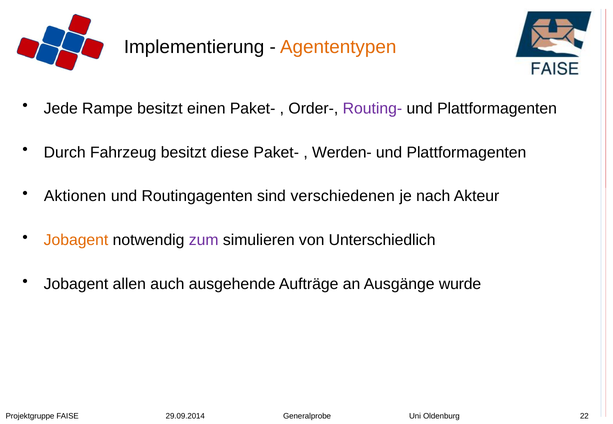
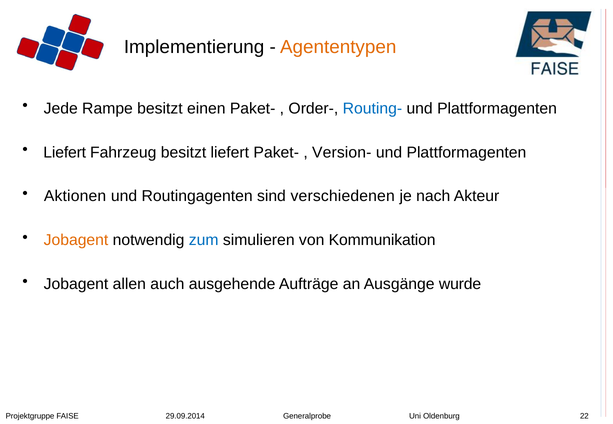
Routing- colour: purple -> blue (372, 108)
Durch: Durch -> Liefert (65, 152)
besitzt diese: diese -> liefert (230, 152)
Werden-: Werden- -> Version- (342, 152)
zum colour: purple -> blue (204, 241)
Unterschiedlich: Unterschiedlich -> Kommunikation (382, 241)
